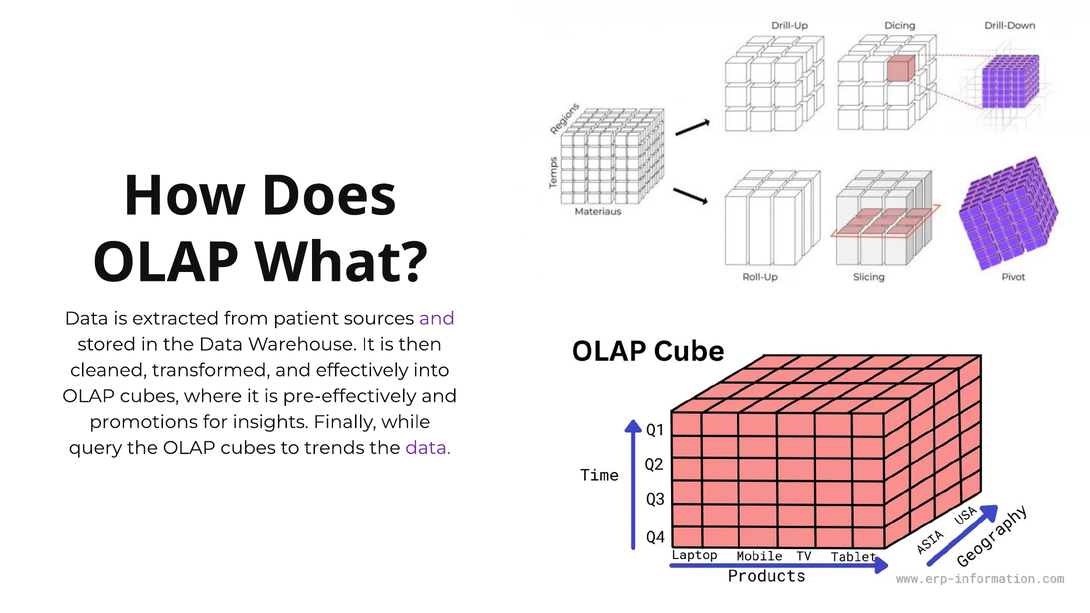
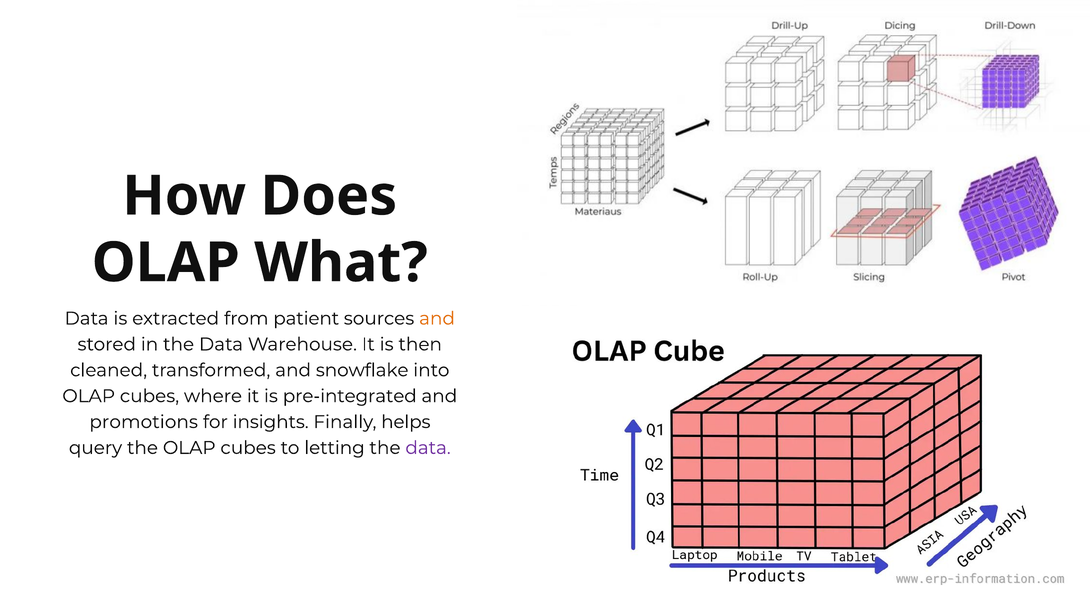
and colour: purple -> orange (437, 319)
effectively: effectively -> snowflake (362, 370)
pre-effectively: pre-effectively -> pre-integrated (350, 396)
while: while -> helps (406, 422)
trends: trends -> letting (334, 448)
